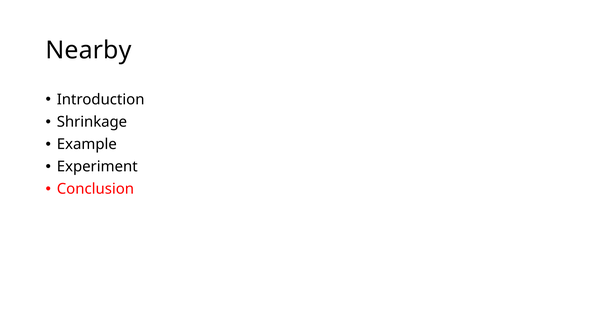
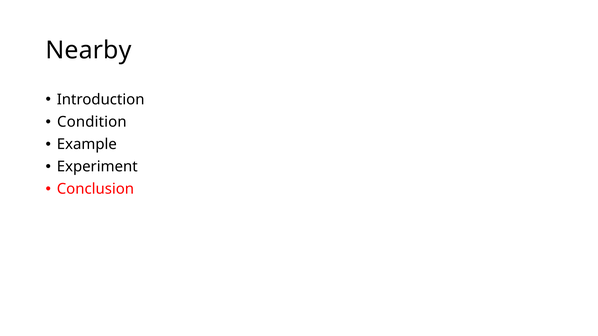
Shrinkage: Shrinkage -> Condition (92, 122)
